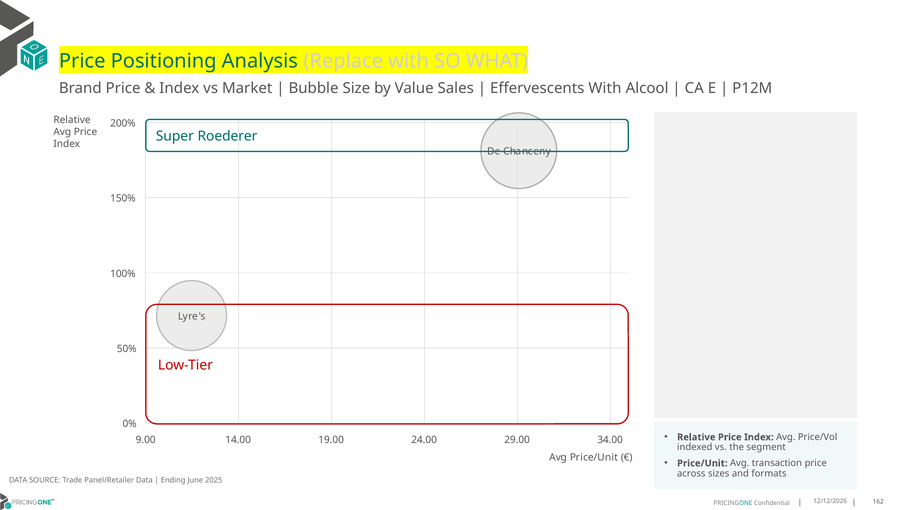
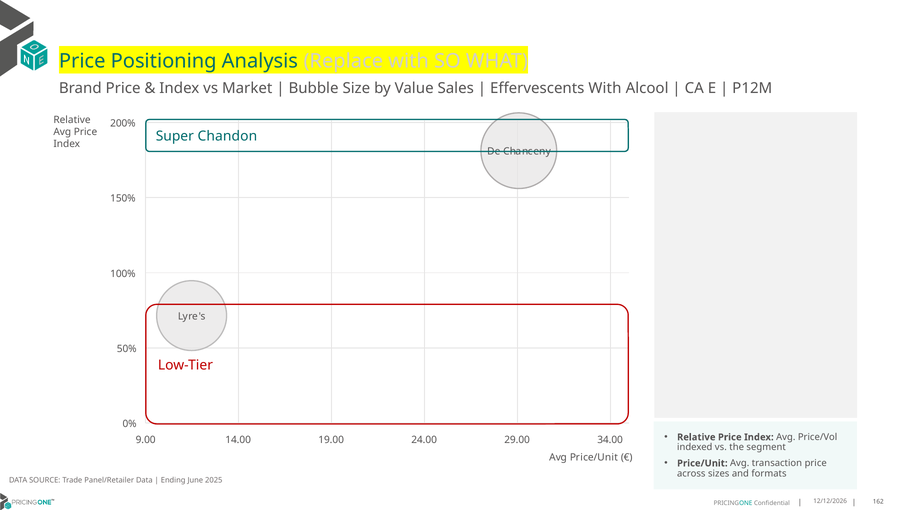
Roederer: Roederer -> Chandon (227, 136)
